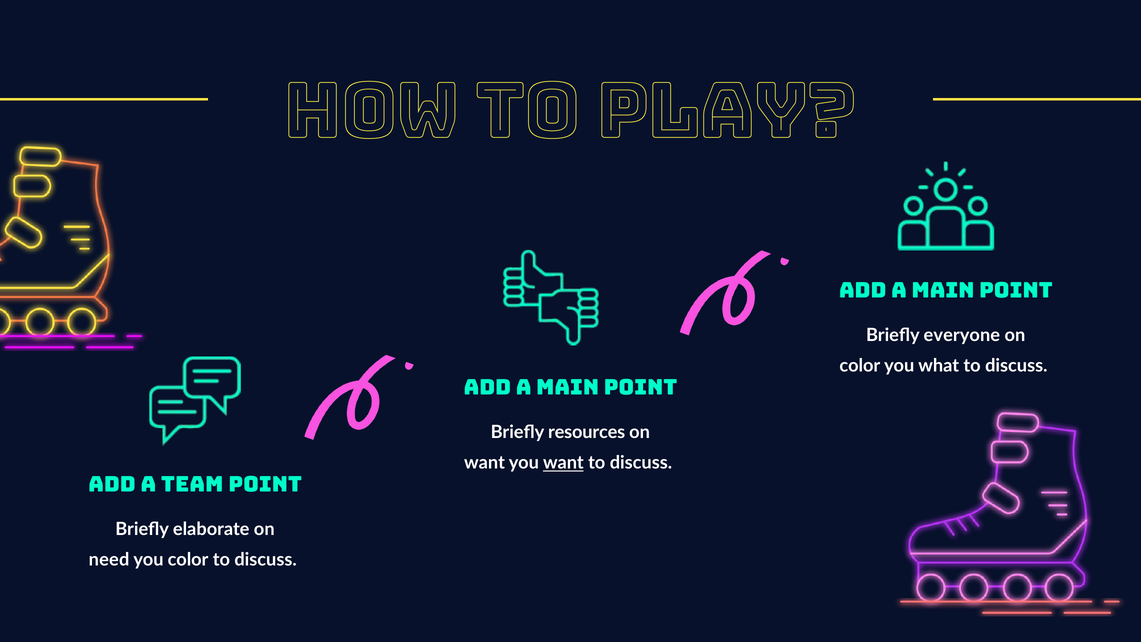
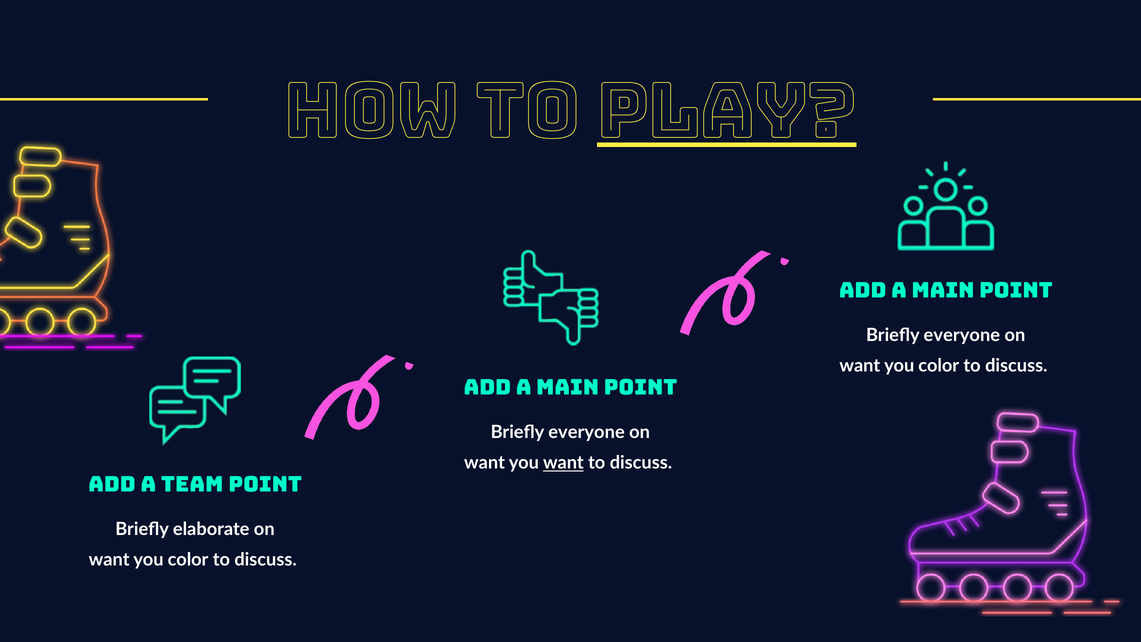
Play underline: none -> present (727, 112)
color: color -> want (860, 366)
what: what -> color (939, 366)
resources: resources -> everyone (586, 432)
need: need -> want (109, 560)
